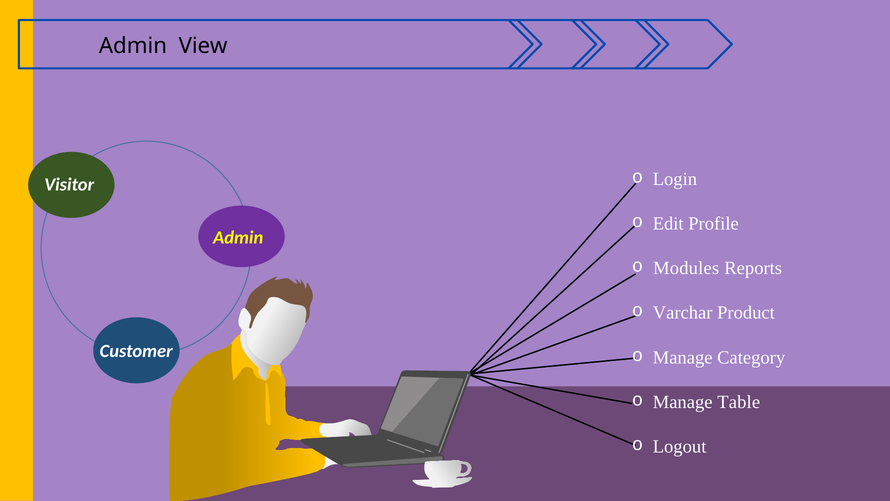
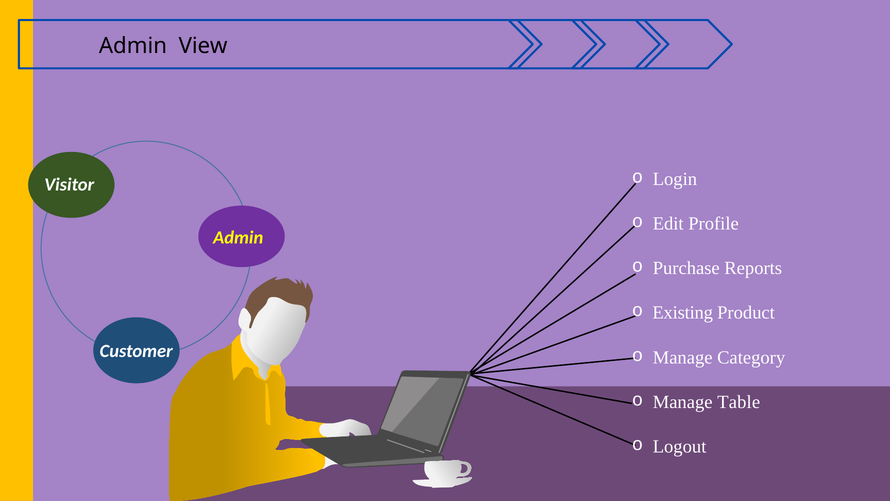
Modules: Modules -> Purchase (686, 268)
Varchar: Varchar -> Existing (683, 313)
